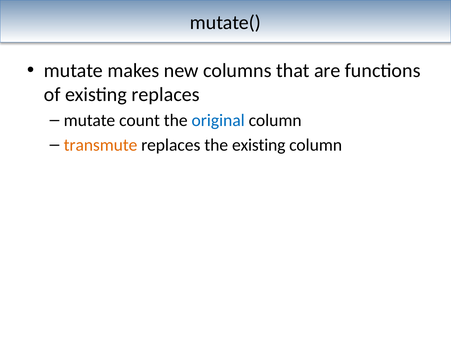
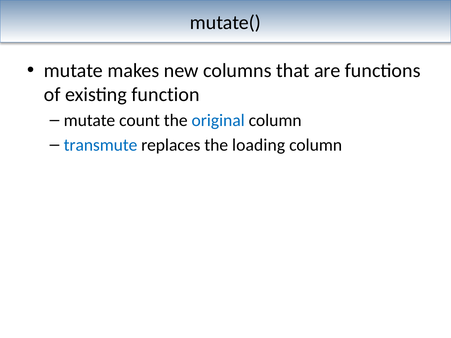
existing replaces: replaces -> function (166, 95)
transmute colour: orange -> blue (101, 145)
the existing: existing -> loading (259, 145)
